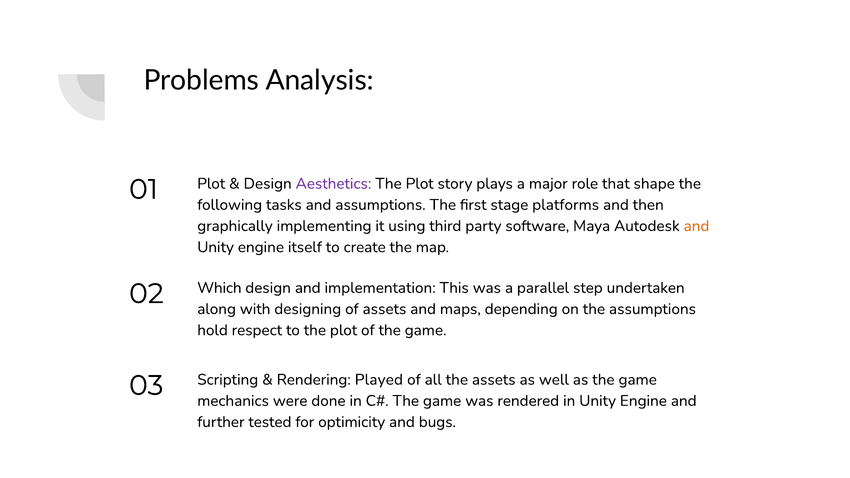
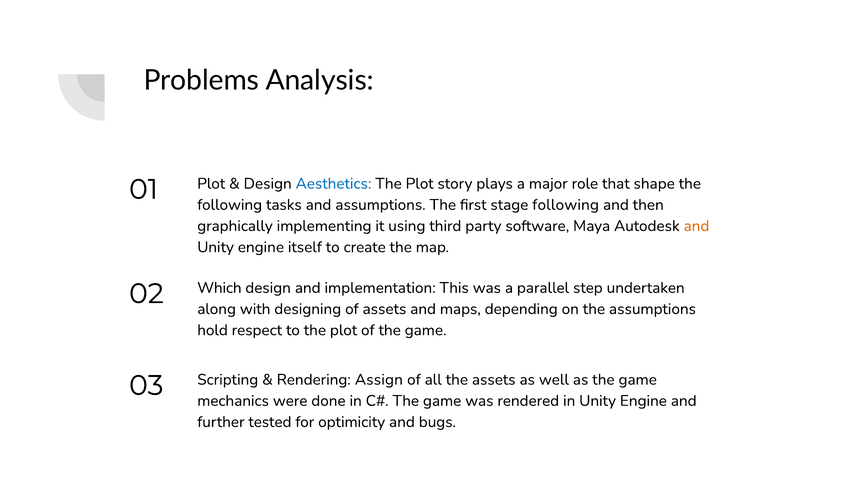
Aesthetics colour: purple -> blue (333, 184)
stage platforms: platforms -> following (566, 205)
Played: Played -> Assign (379, 380)
